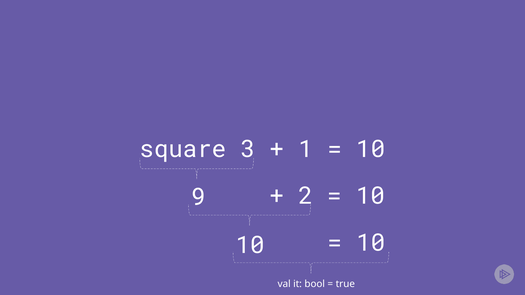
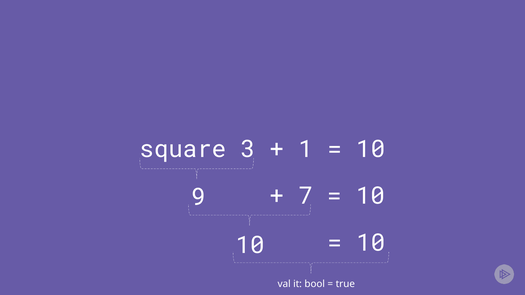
2: 2 -> 7 (306, 196)
